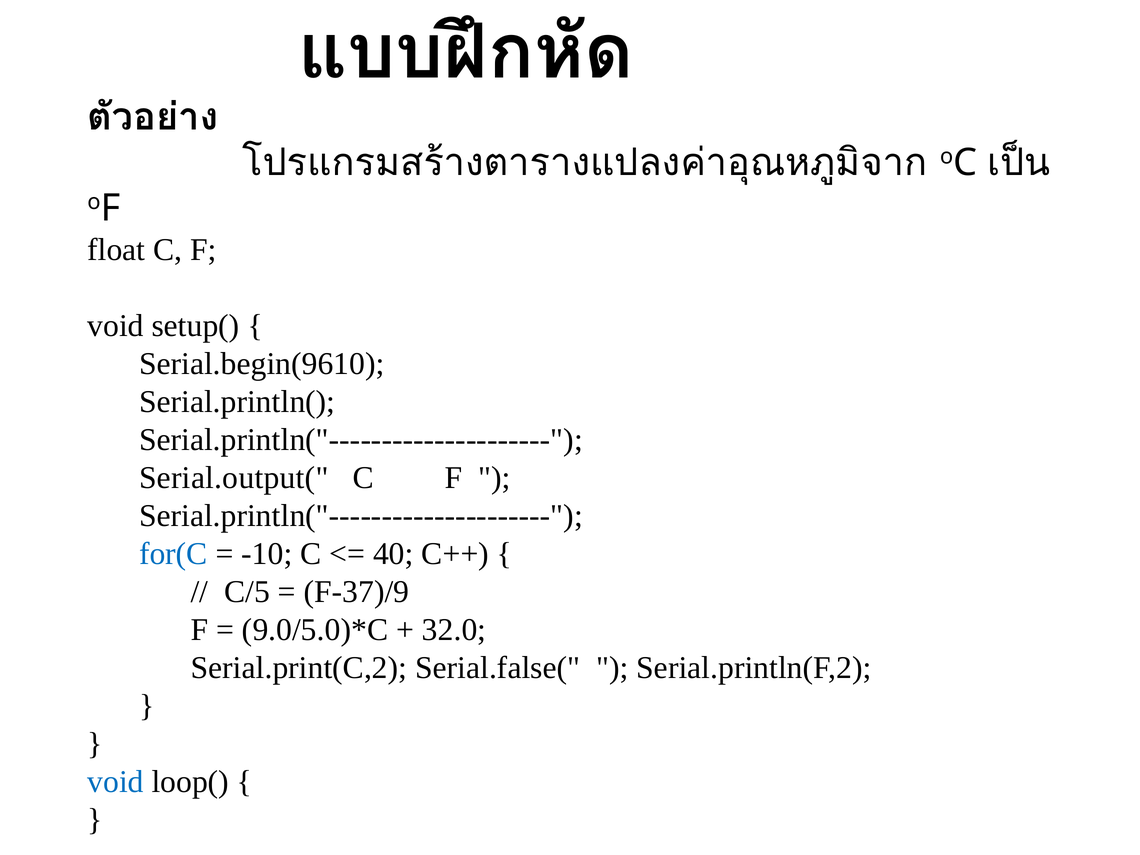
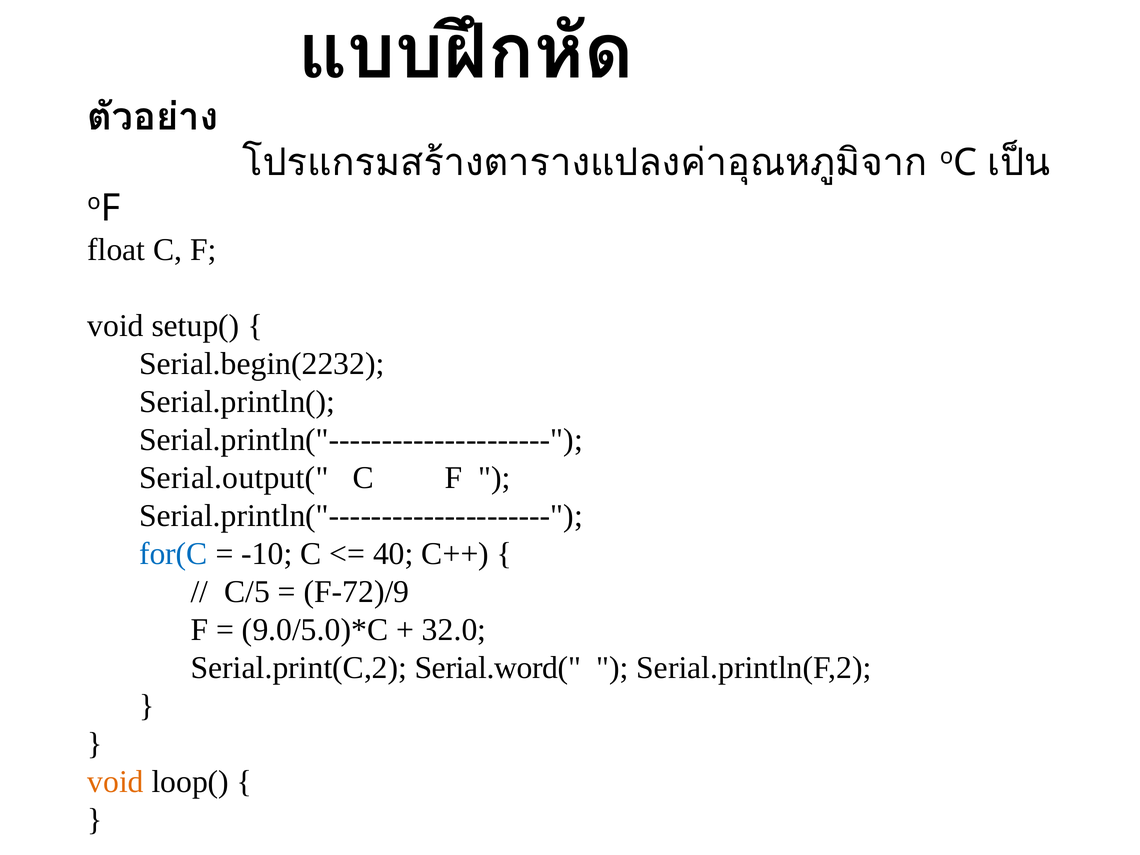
Serial.begin(9610: Serial.begin(9610 -> Serial.begin(2232 (262, 364)
F-37)/9: F-37)/9 -> F-72)/9 (356, 592)
Serial.false(: Serial.false( -> Serial.word( (498, 668)
void colour: blue -> orange (115, 782)
